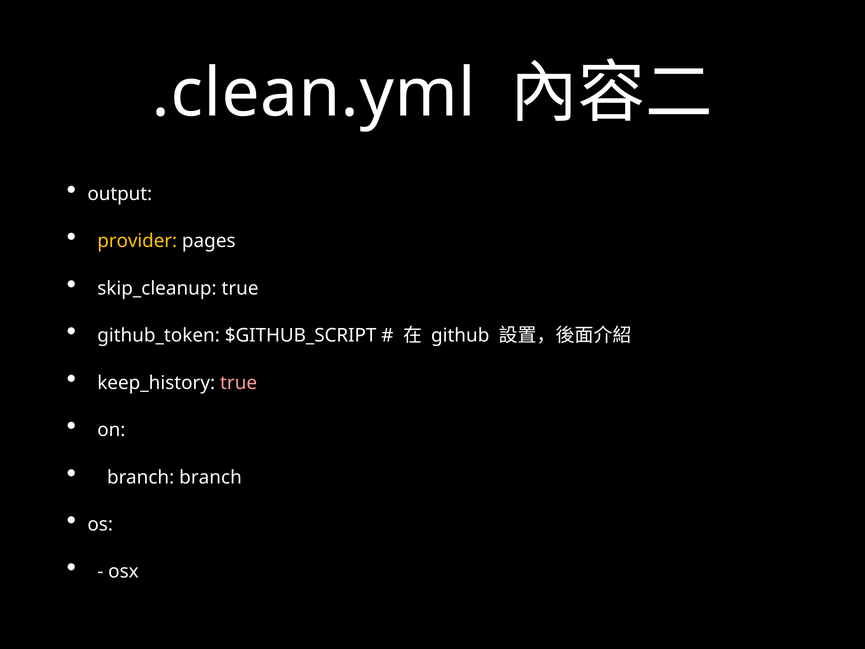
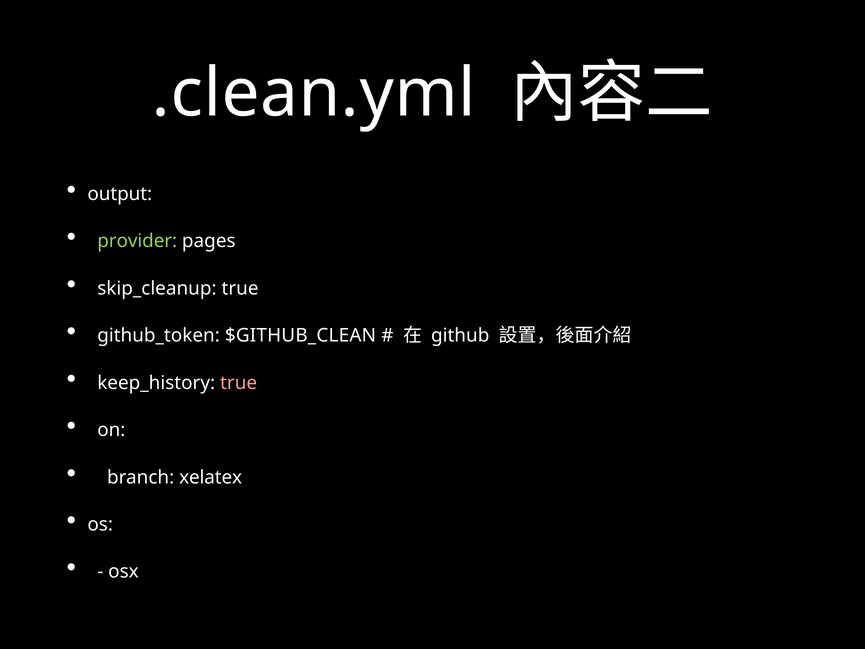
provider colour: yellow -> light green (137, 241)
$GITHUB_SCRIPT: $GITHUB_SCRIPT -> $GITHUB_CLEAN (300, 336)
branch branch: branch -> xelatex (211, 477)
